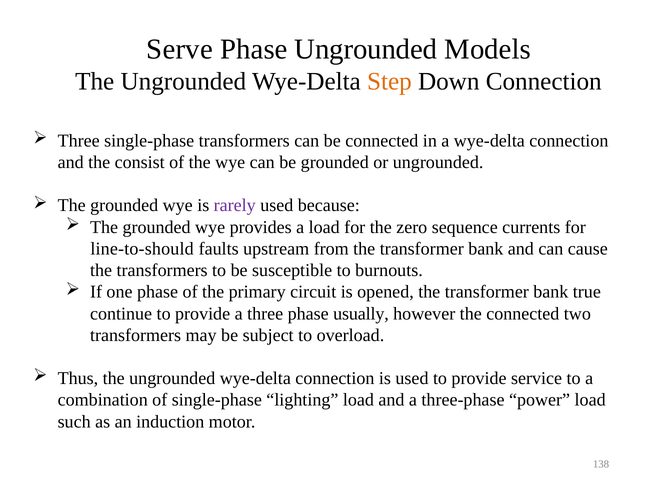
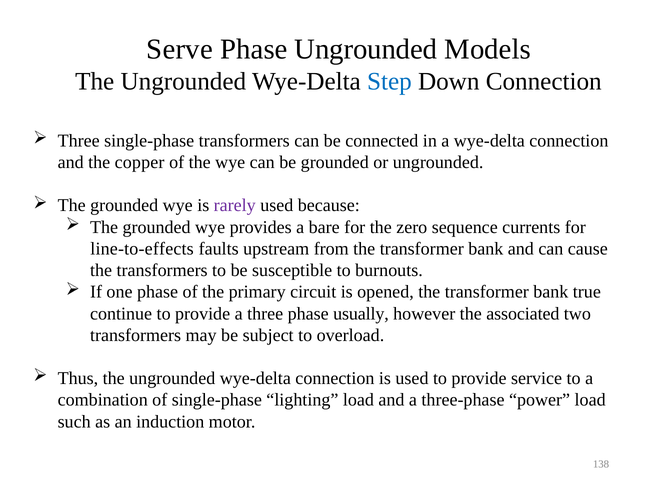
Step colour: orange -> blue (389, 82)
consist: consist -> copper (140, 162)
a load: load -> bare (324, 227)
line-to-should: line-to-should -> line-to-effects (142, 249)
the connected: connected -> associated (523, 314)
